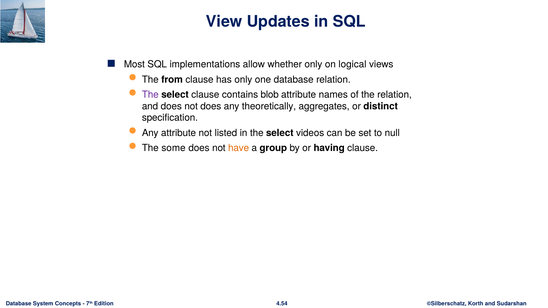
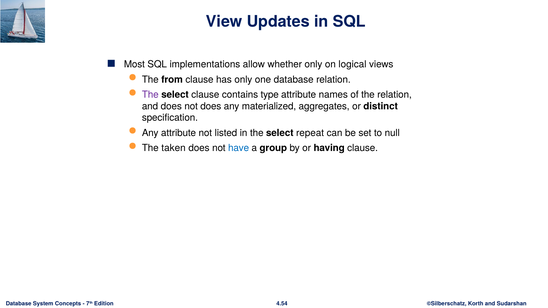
blob: blob -> type (270, 95)
theoretically: theoretically -> materialized (269, 106)
videos: videos -> repeat (310, 133)
some: some -> taken (174, 148)
have colour: orange -> blue (239, 148)
